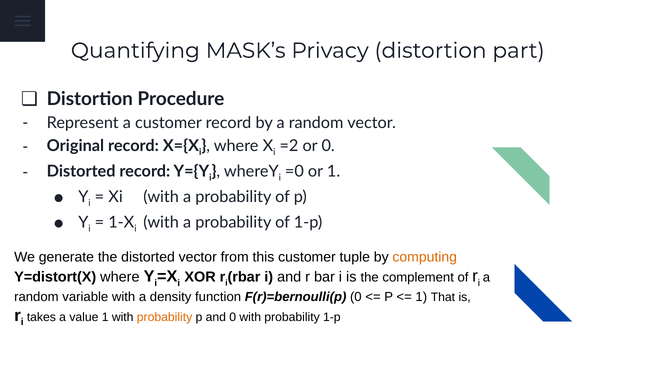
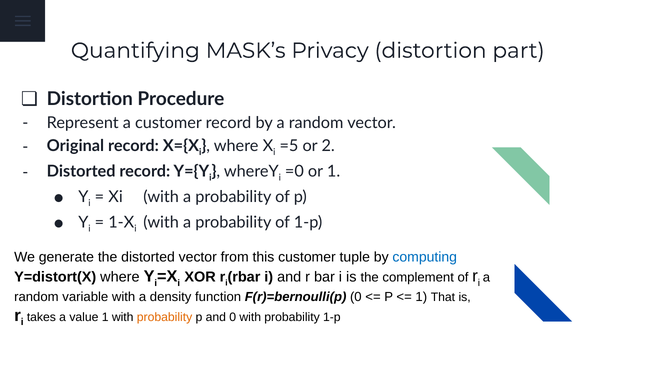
=2: =2 -> =5 (289, 146)
or 0: 0 -> 2 (328, 146)
computing colour: orange -> blue (425, 258)
